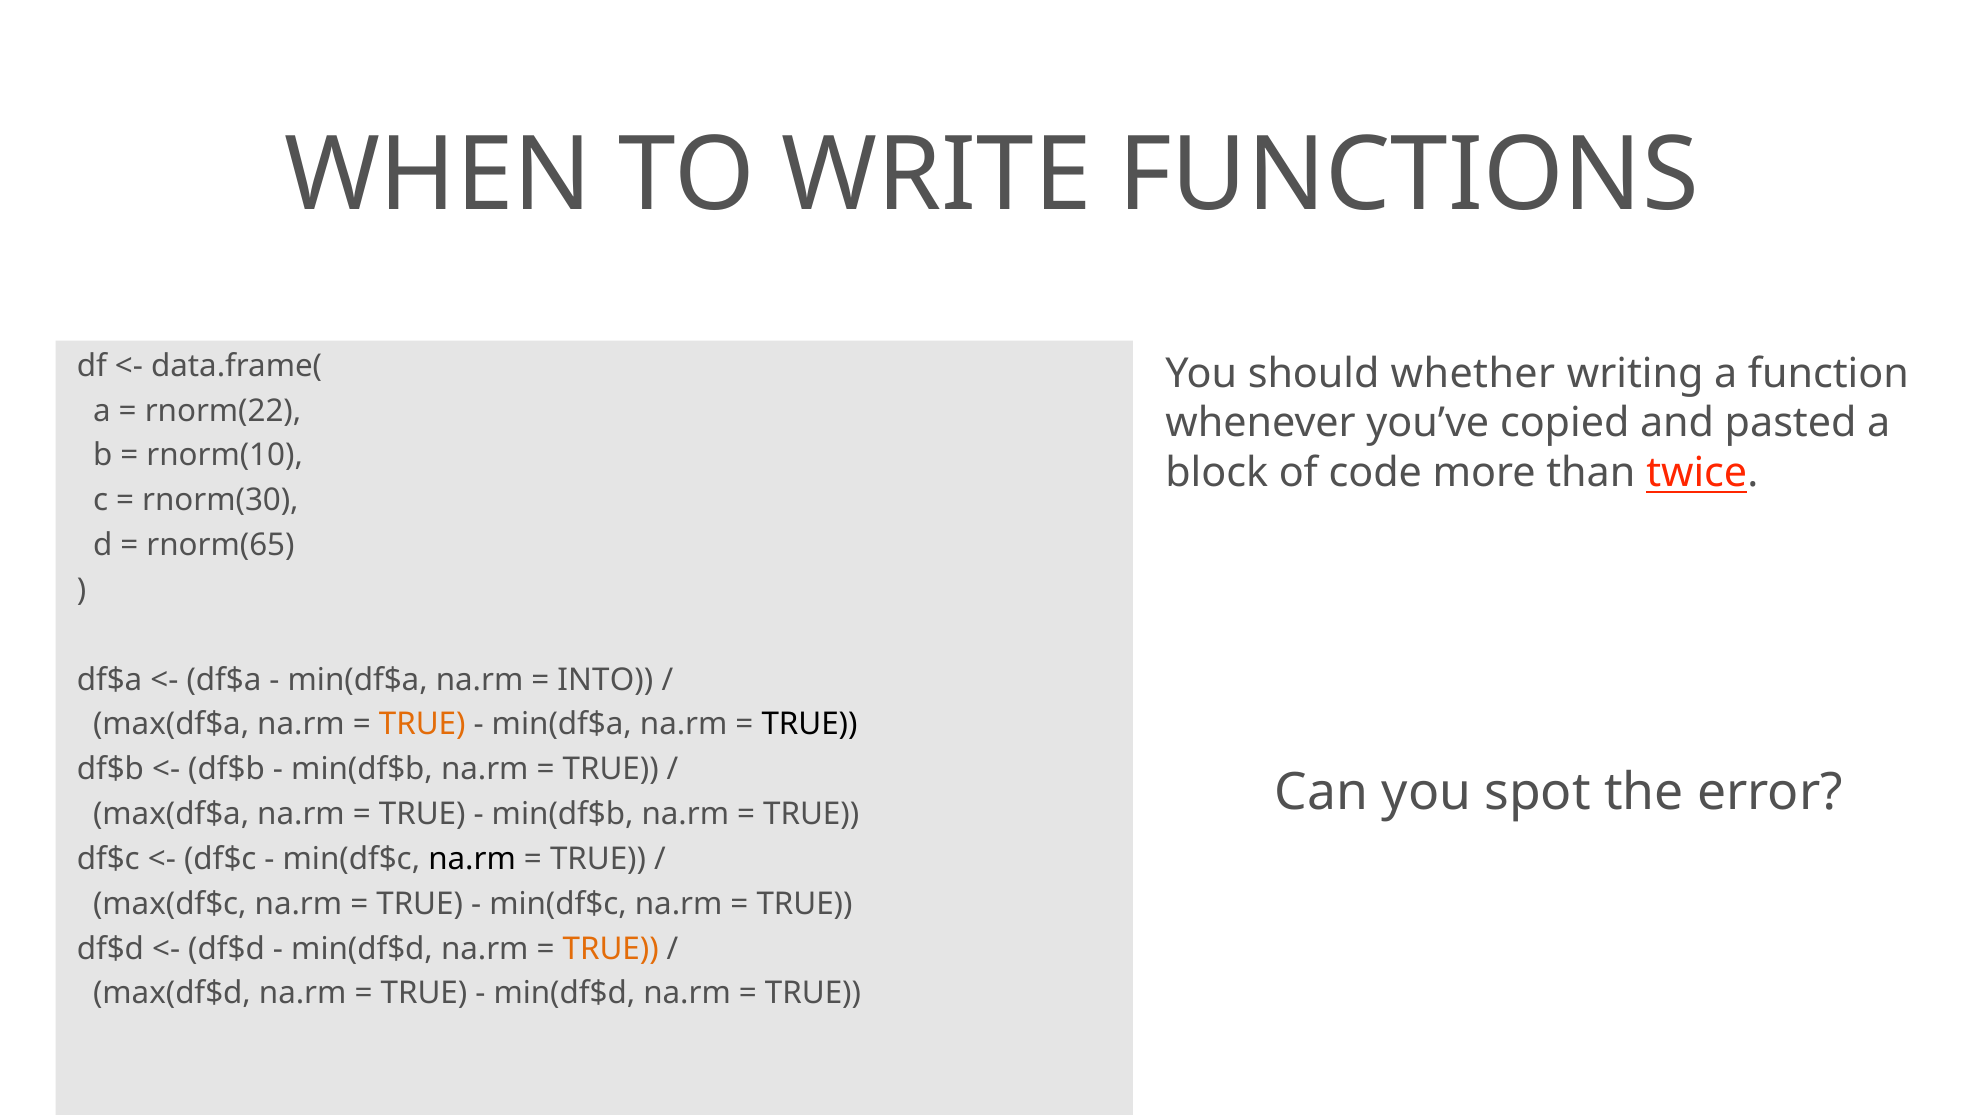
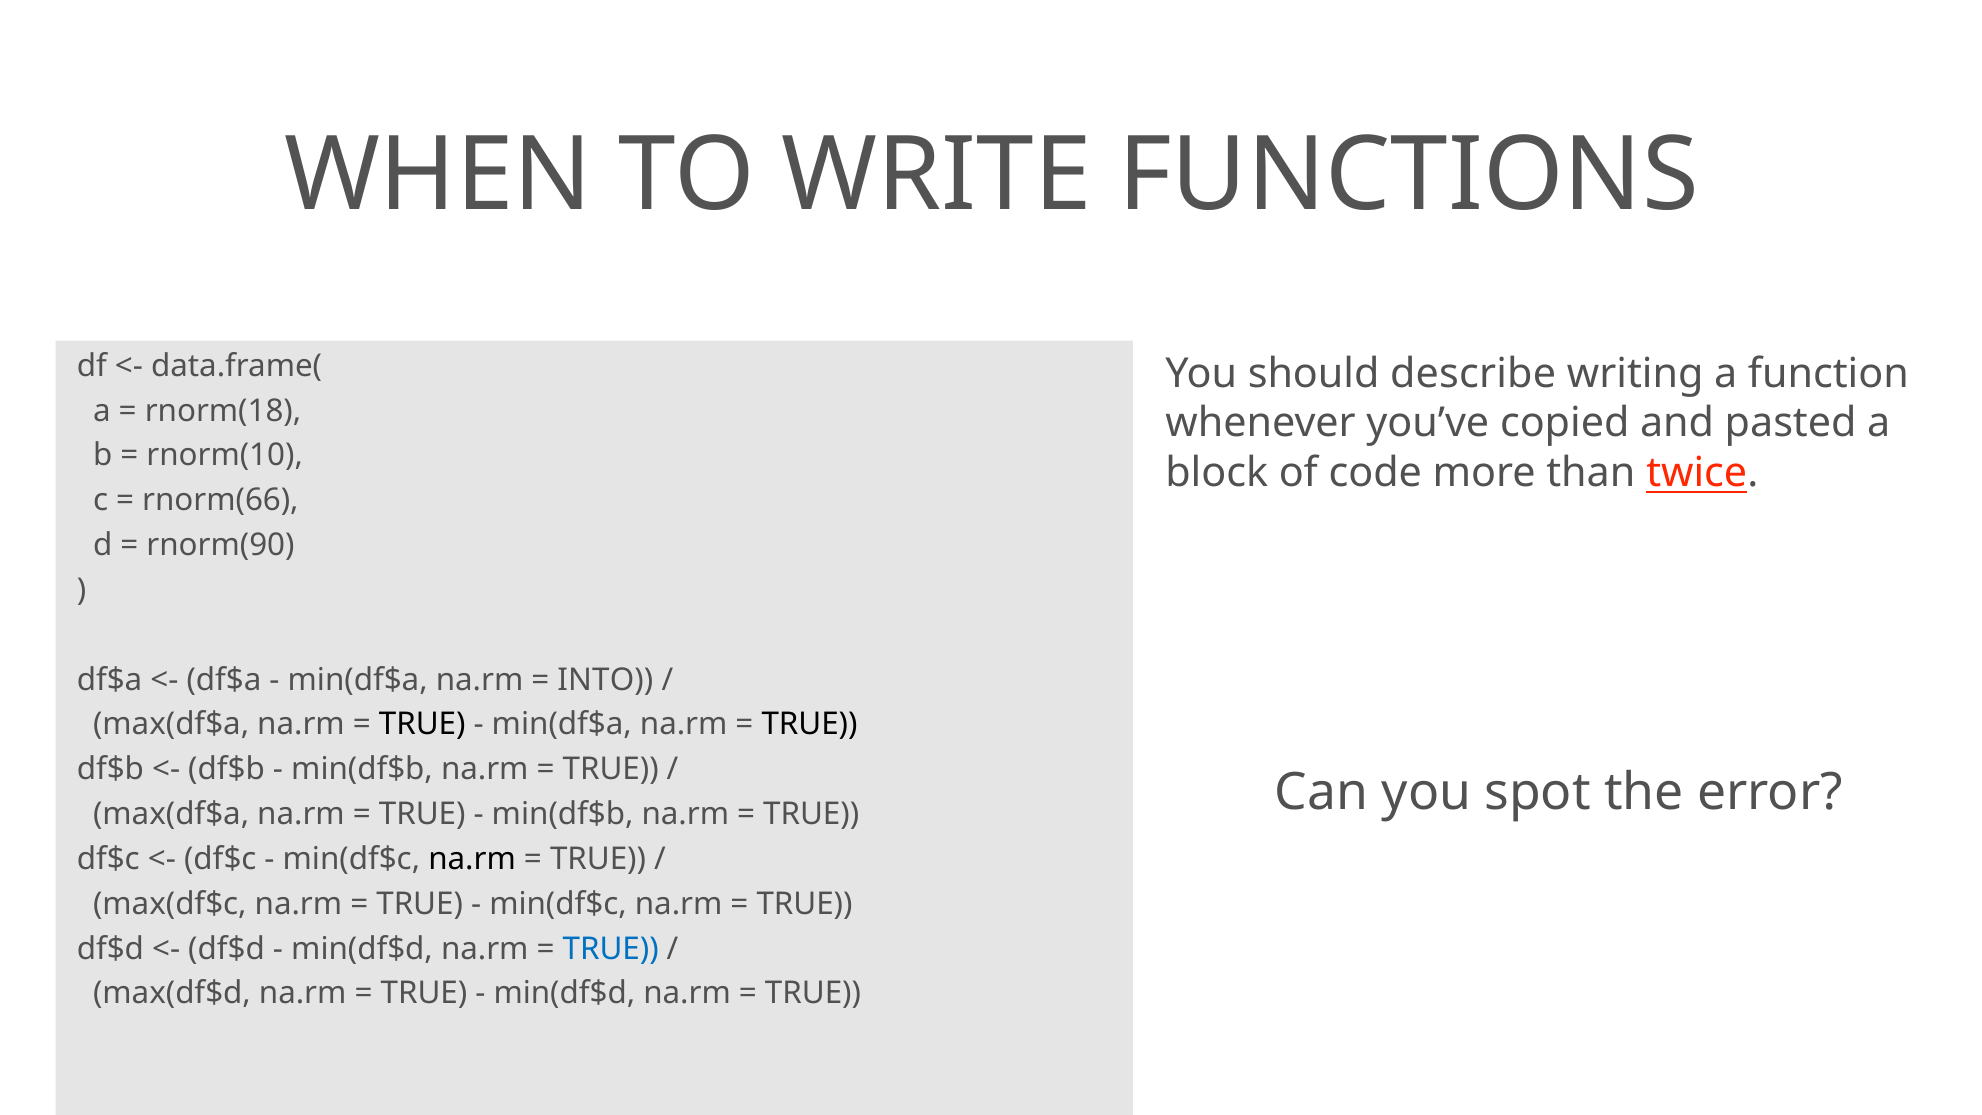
whether: whether -> describe (1473, 374)
rnorm(22: rnorm(22 -> rnorm(18 (223, 411)
rnorm(30: rnorm(30 -> rnorm(66 (220, 500)
rnorm(65: rnorm(65 -> rnorm(90 (220, 545)
TRUE colour: orange -> black (422, 724)
TRUE colour: orange -> blue (611, 949)
